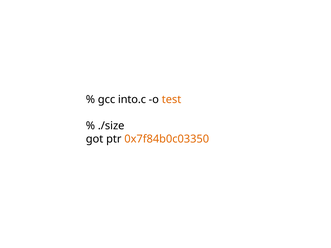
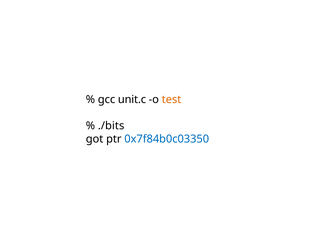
into.c: into.c -> unit.c (132, 100)
./size: ./size -> ./bits (111, 126)
0x7f84b0c03350 colour: orange -> blue (167, 139)
